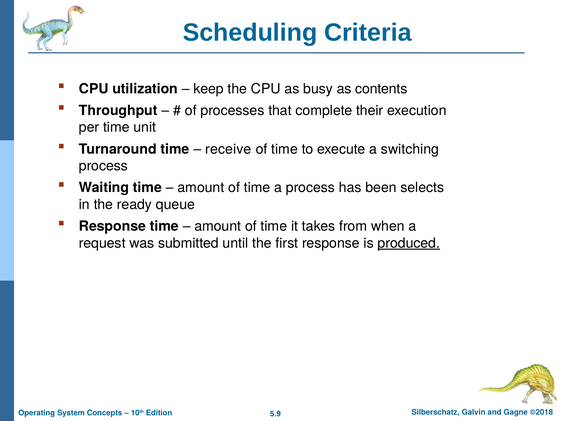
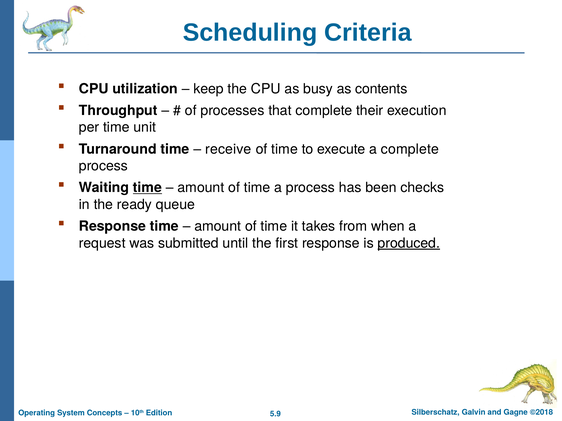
a switching: switching -> complete (410, 149)
time underline: none -> present (147, 188)
selects: selects -> checks (422, 188)
